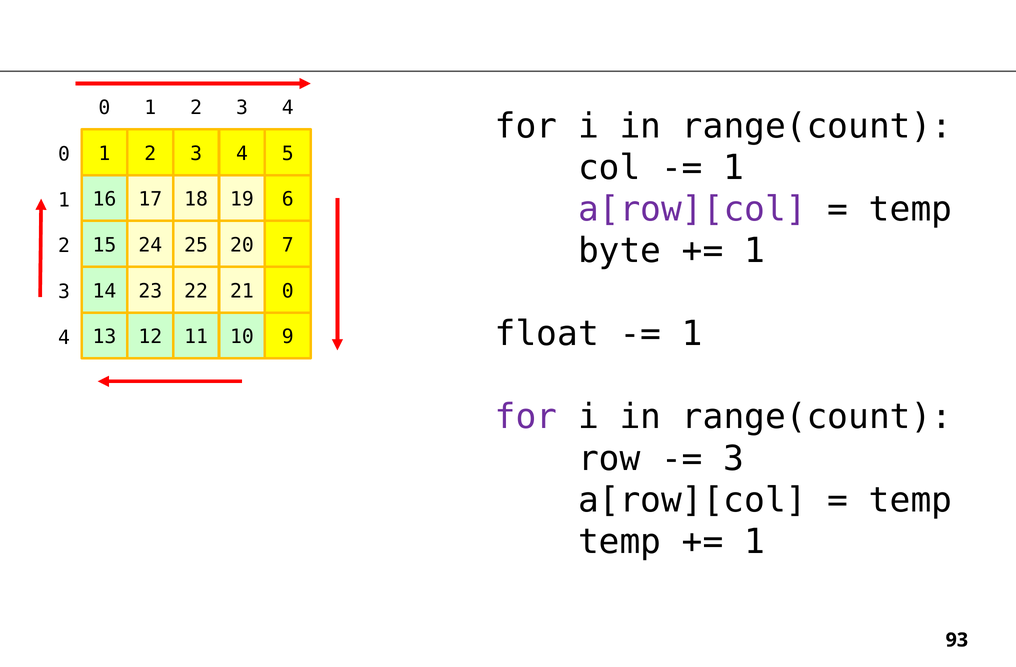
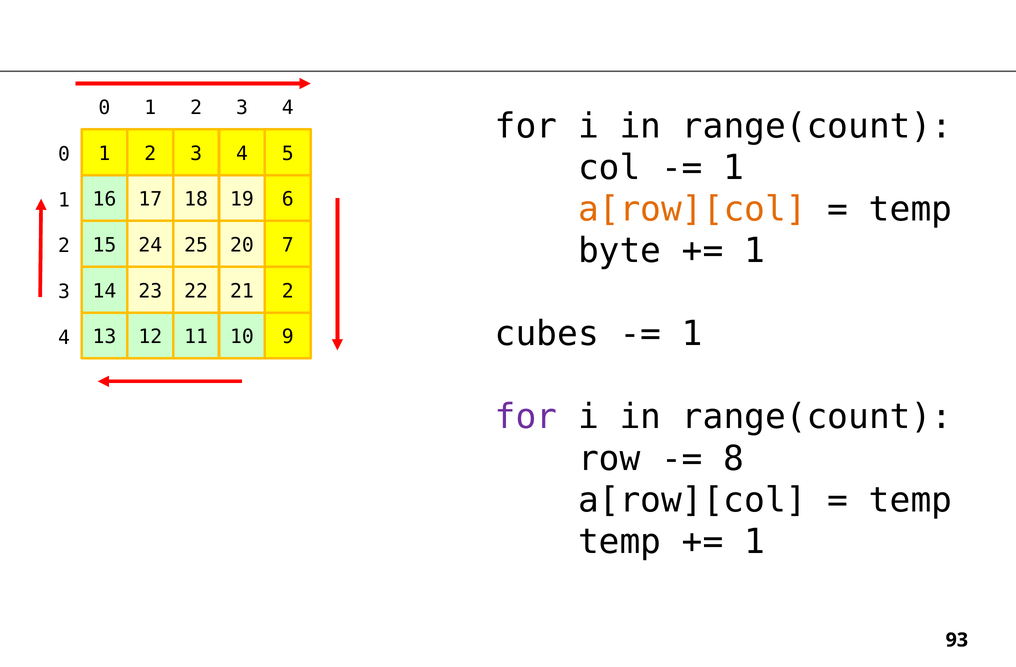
a[row][col colour: purple -> orange (692, 210)
21 0: 0 -> 2 (288, 291)
float: float -> cubes (547, 334)
3: 3 -> 8 (734, 459)
